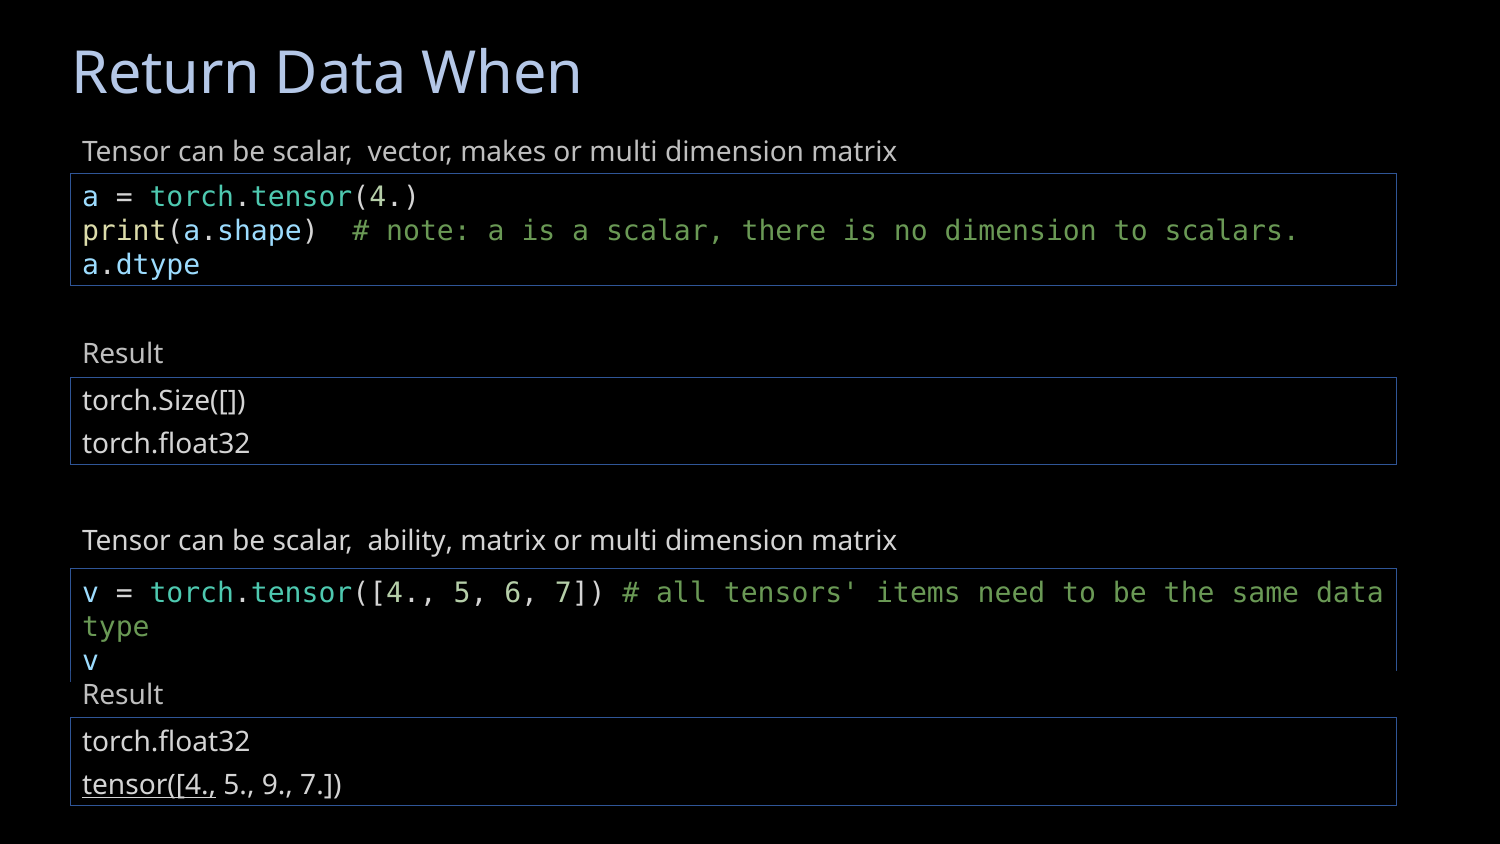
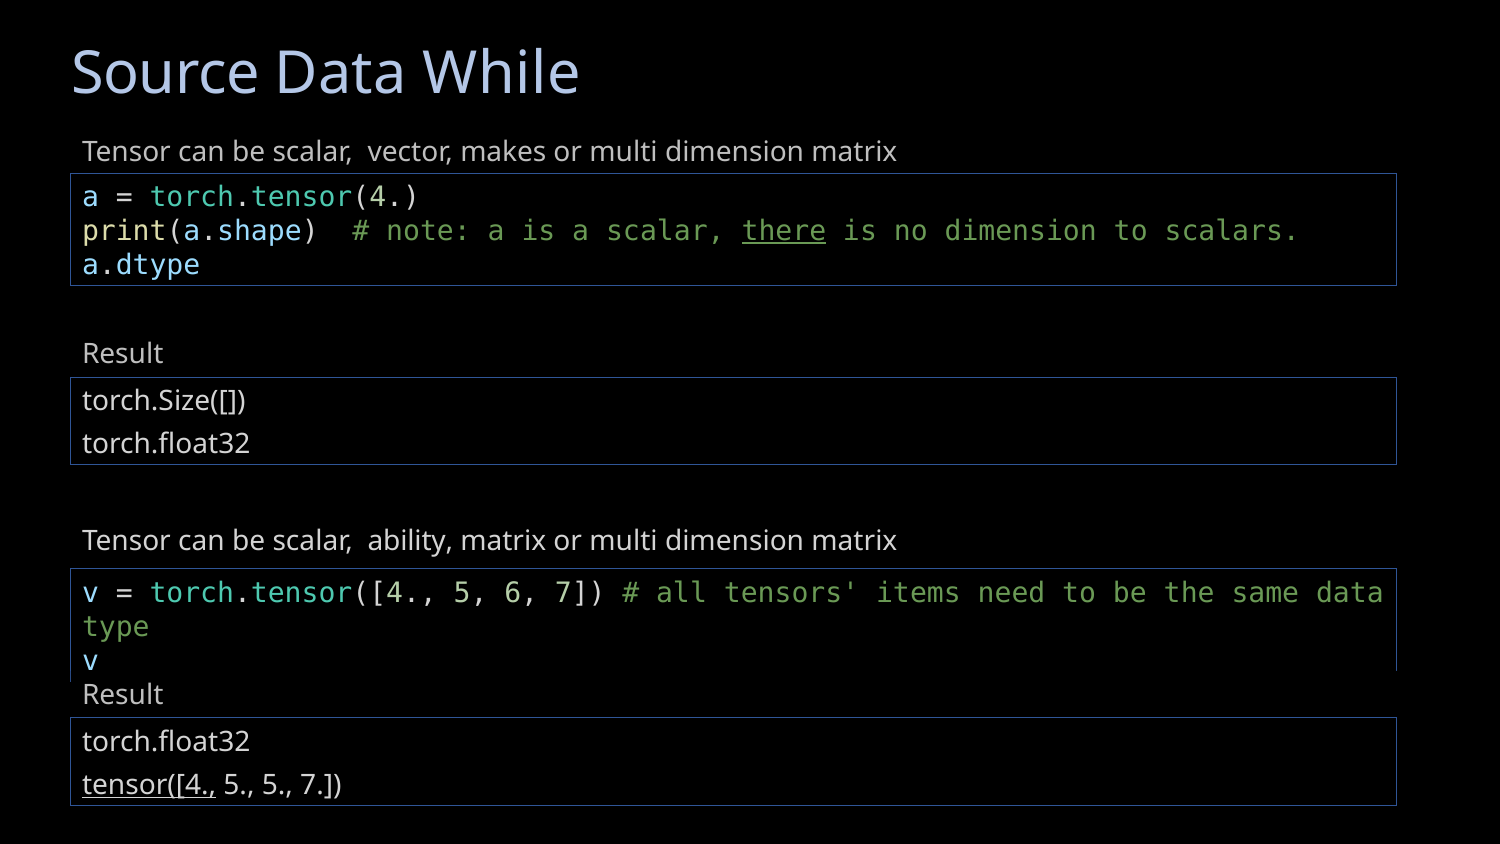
Return: Return -> Source (166, 74)
When: When -> While (502, 74)
there underline: none -> present (784, 231)
5 9: 9 -> 5 (277, 785)
